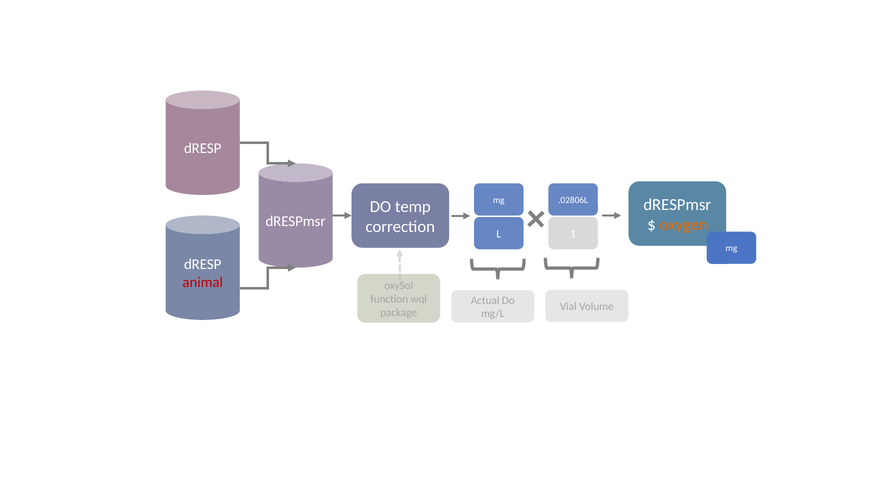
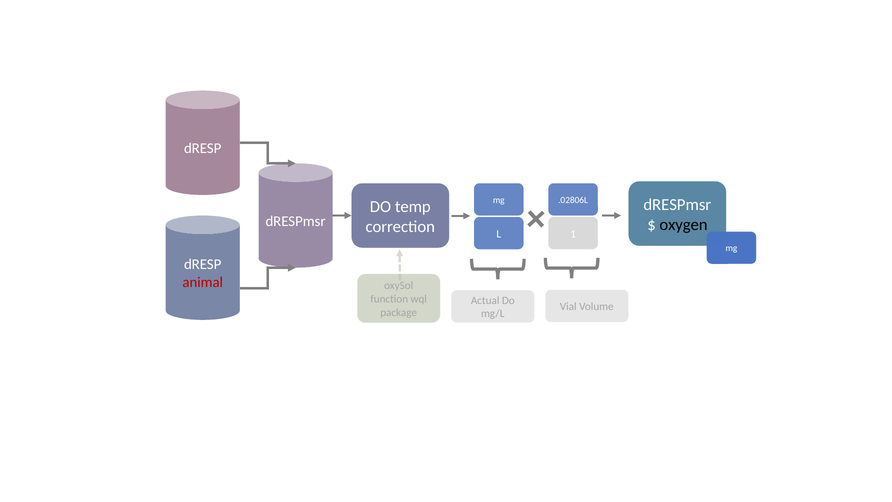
oxygen colour: orange -> black (683, 225)
